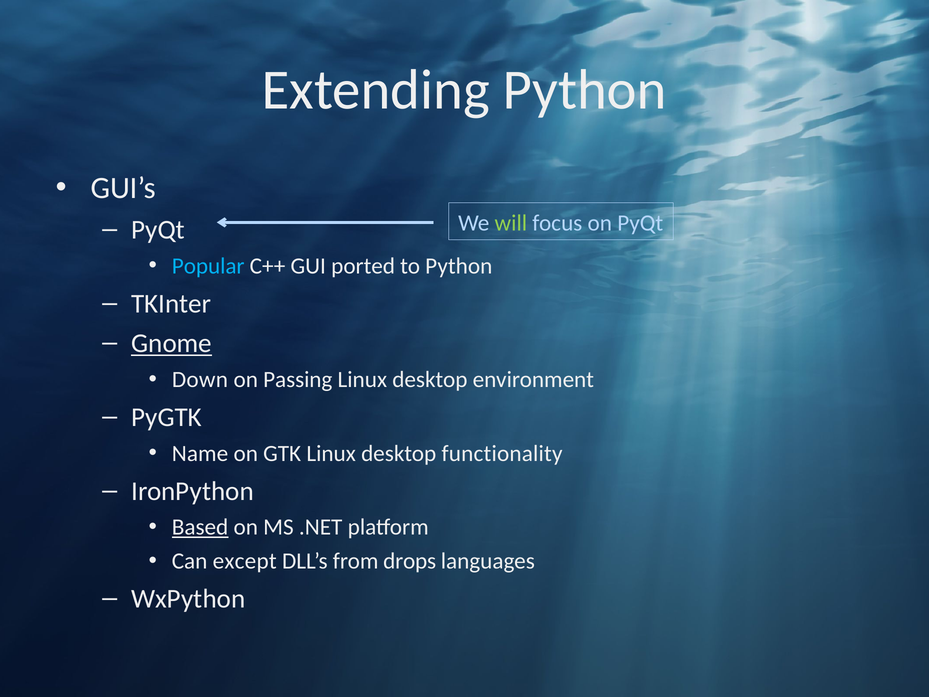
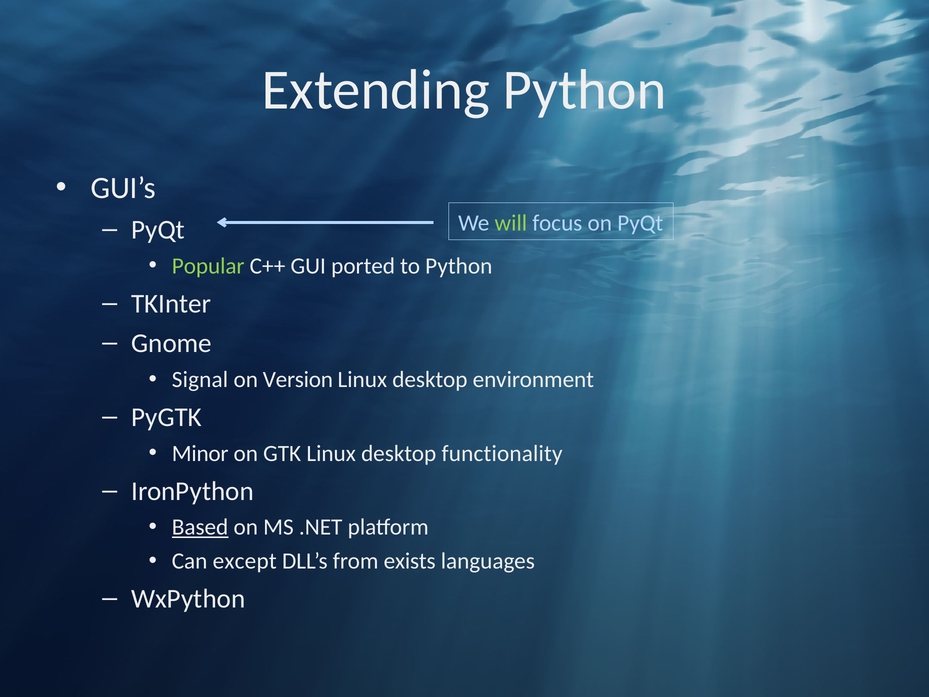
Popular colour: light blue -> light green (208, 266)
Gnome underline: present -> none (172, 343)
Down: Down -> Signal (200, 379)
Passing: Passing -> Version (298, 379)
Name: Name -> Minor (200, 453)
drops: drops -> exists (410, 561)
